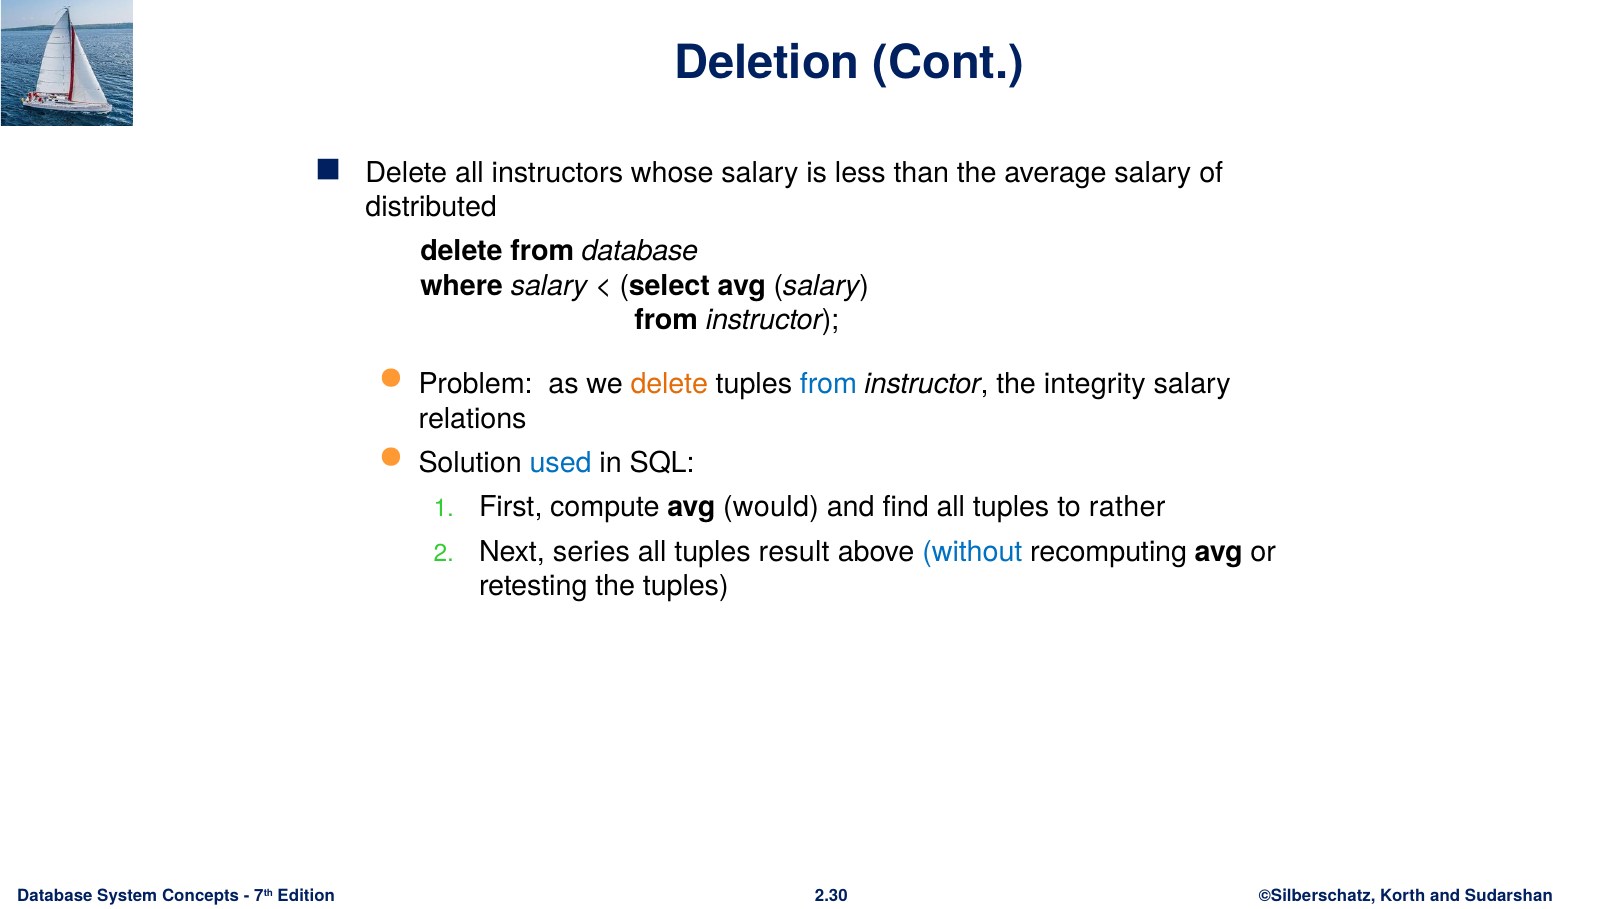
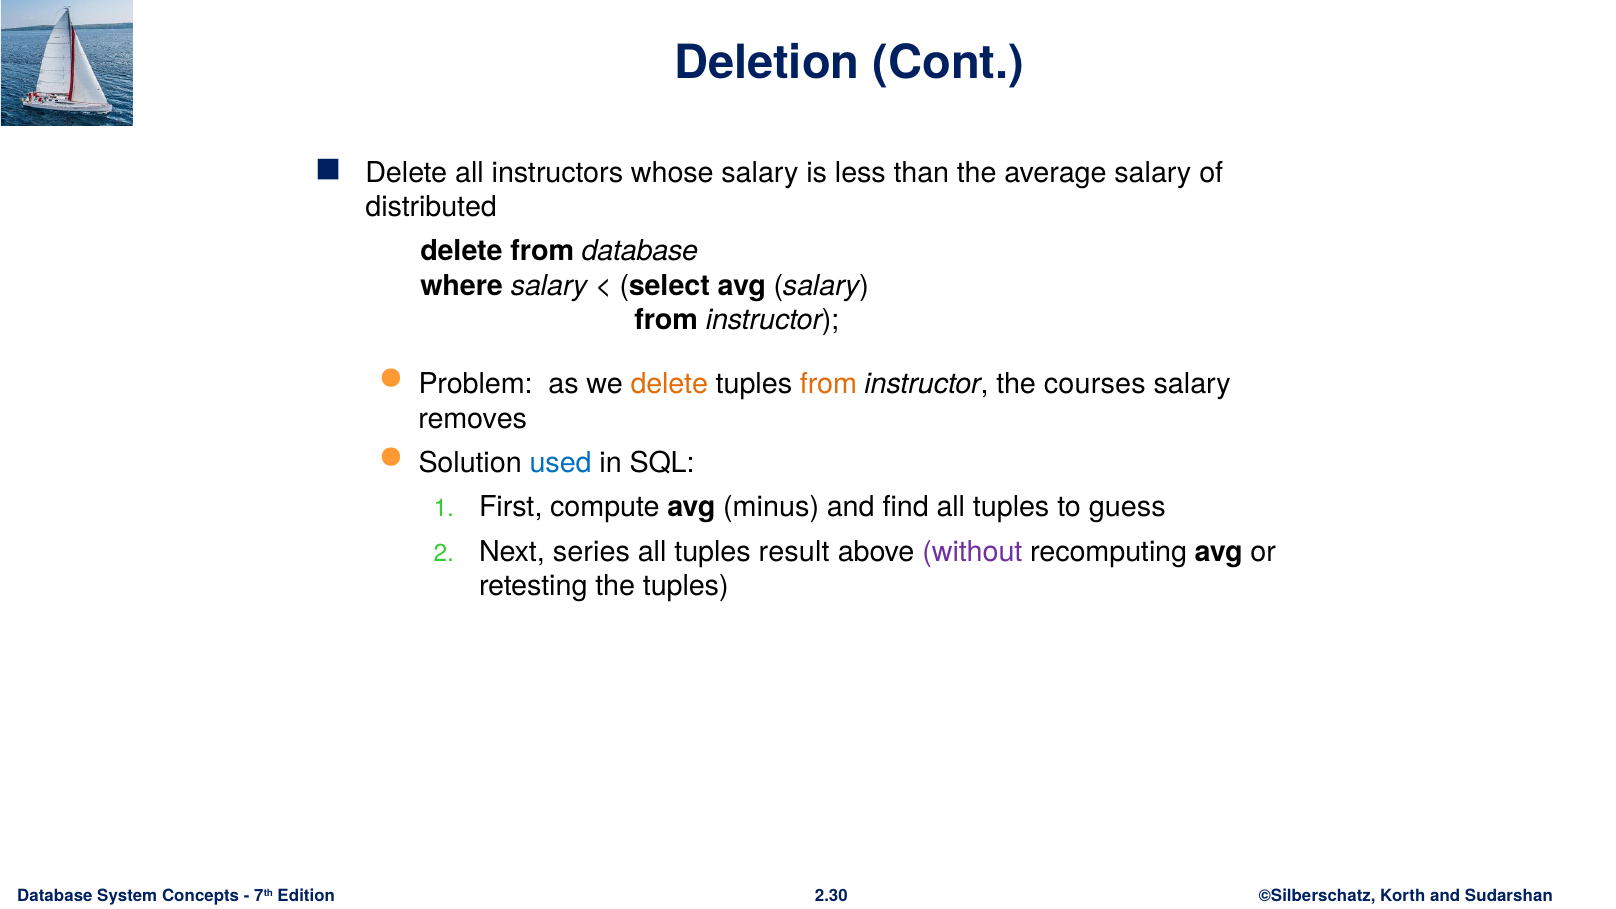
from colour: blue -> orange (828, 384)
integrity: integrity -> courses (1095, 384)
relations: relations -> removes (473, 419)
would: would -> minus (771, 507)
rather: rather -> guess (1127, 507)
without colour: blue -> purple (972, 552)
